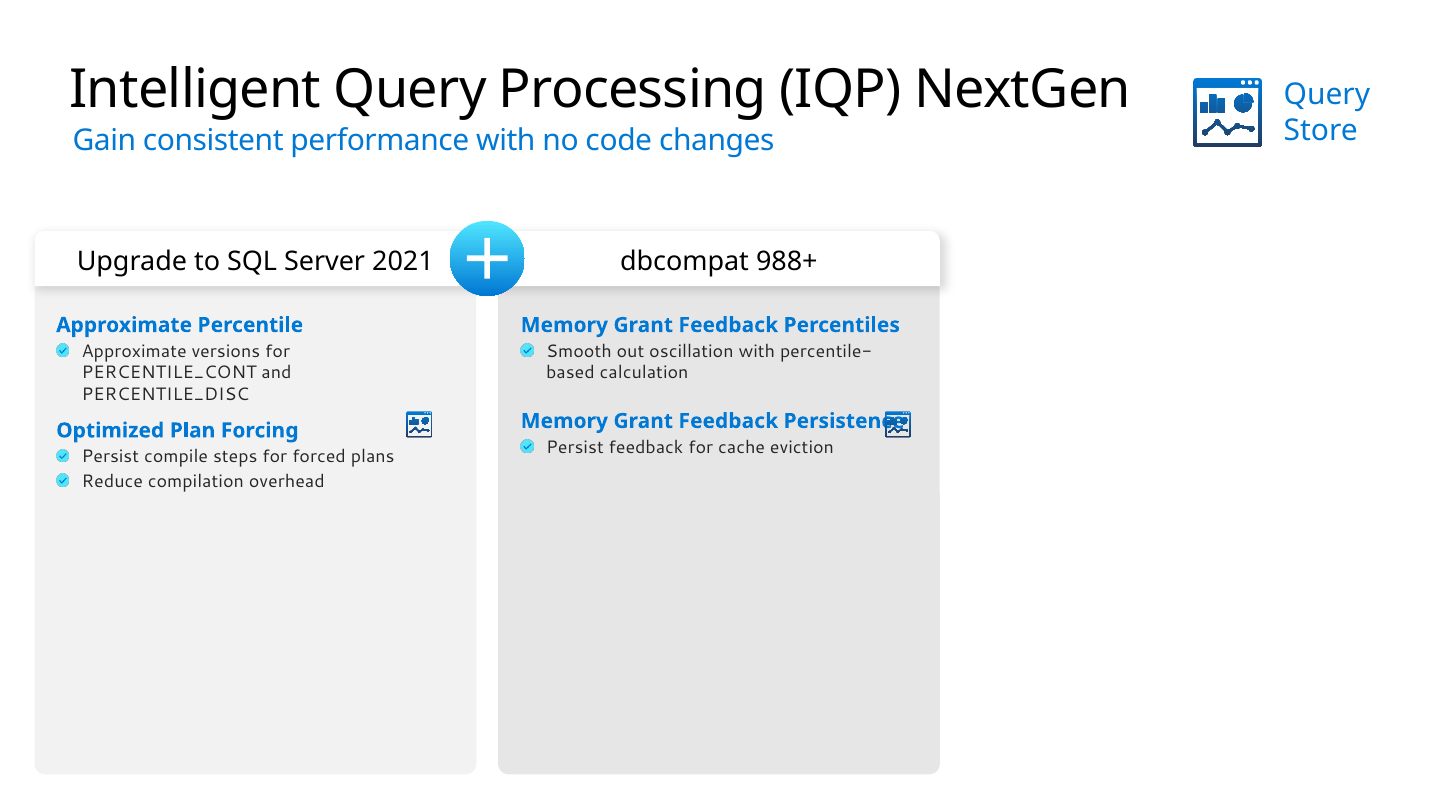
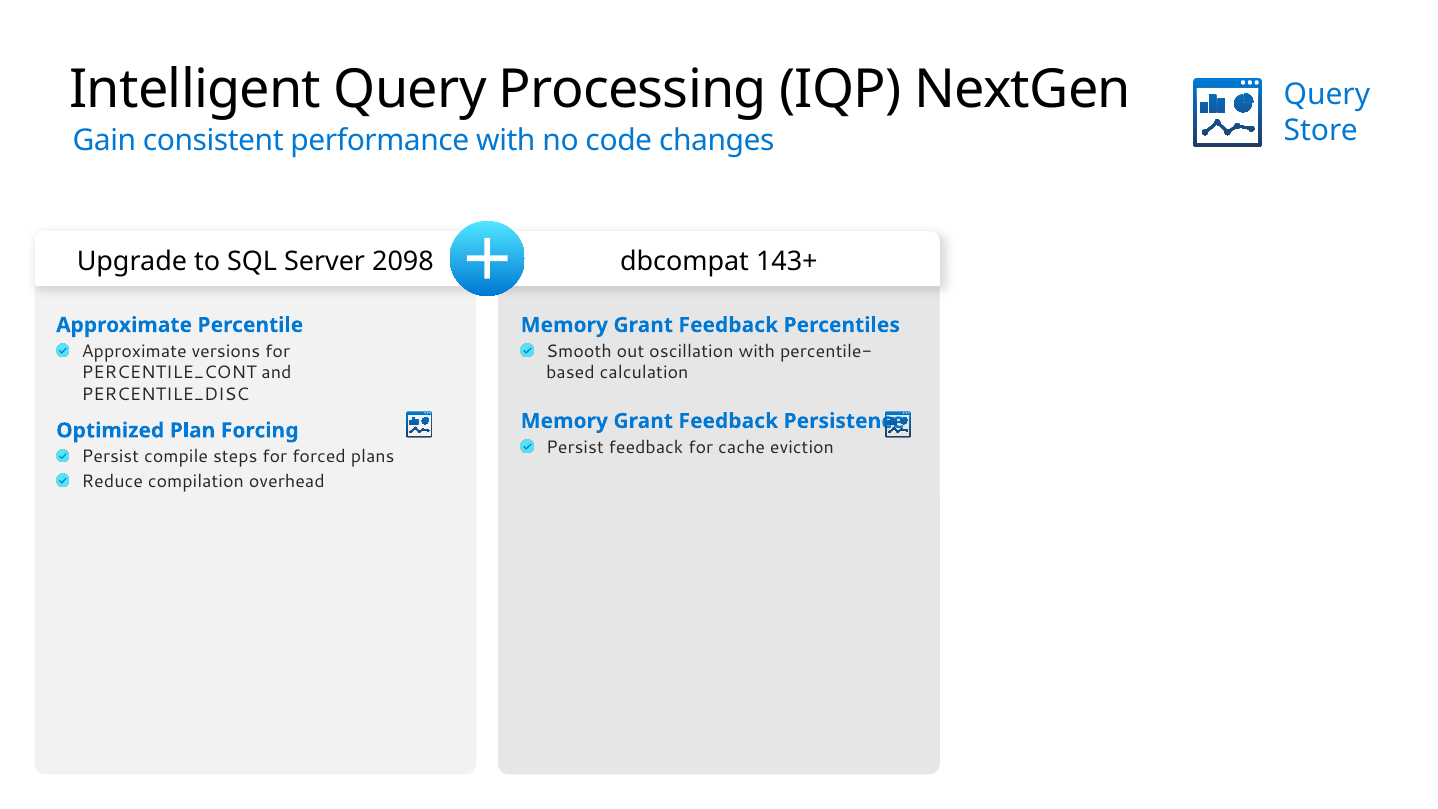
2021: 2021 -> 2098 (403, 262)
988+: 988+ -> 143+ (787, 262)
